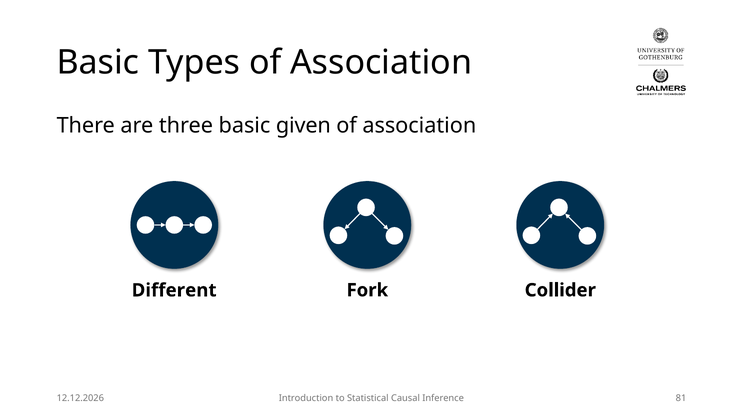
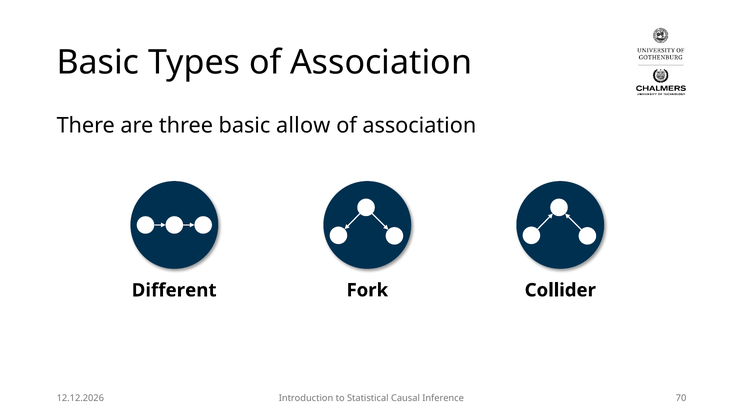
given: given -> allow (303, 126)
81: 81 -> 70 (681, 398)
